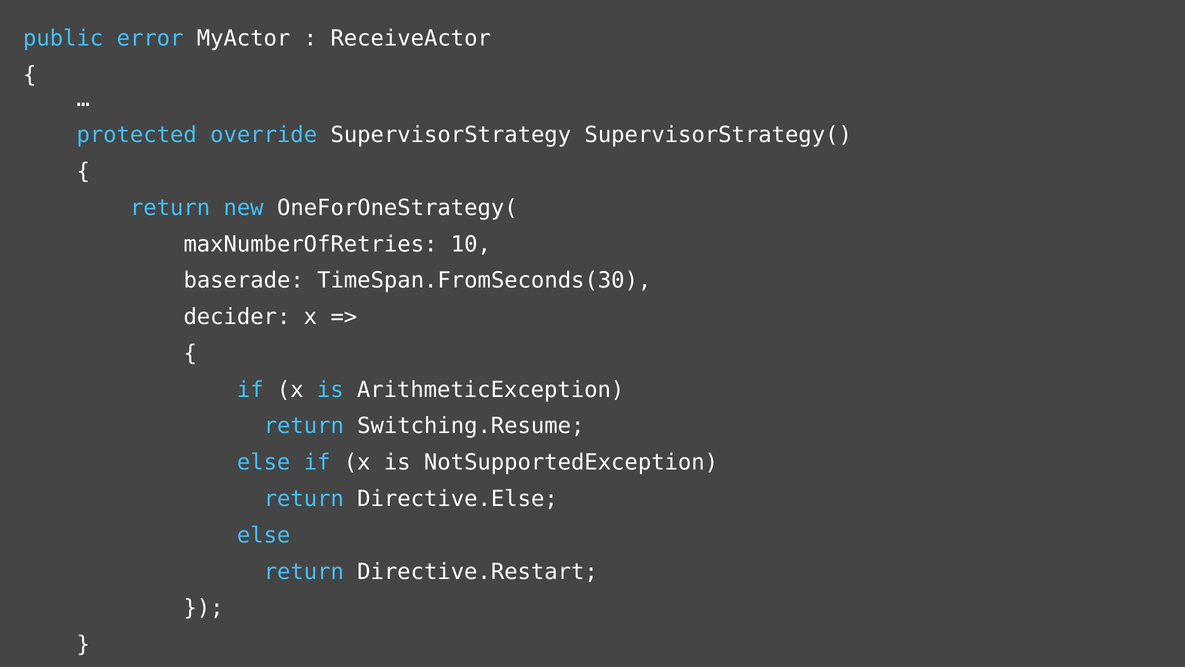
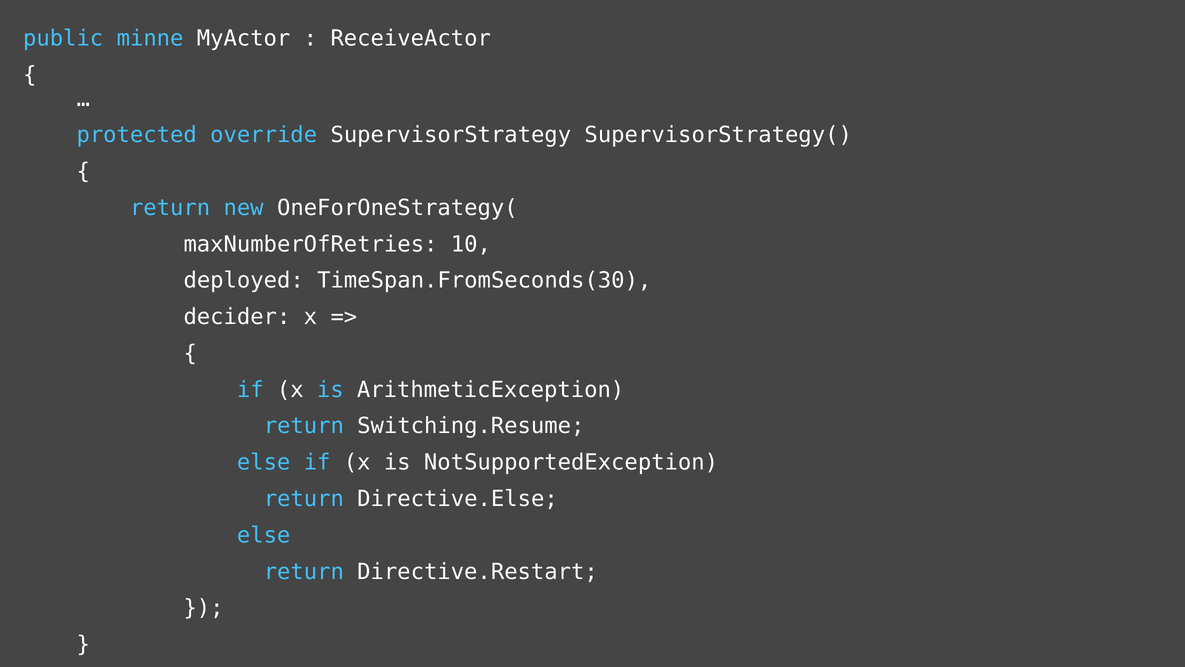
error: error -> minne (150, 38)
baserade: baserade -> deployed (244, 280)
